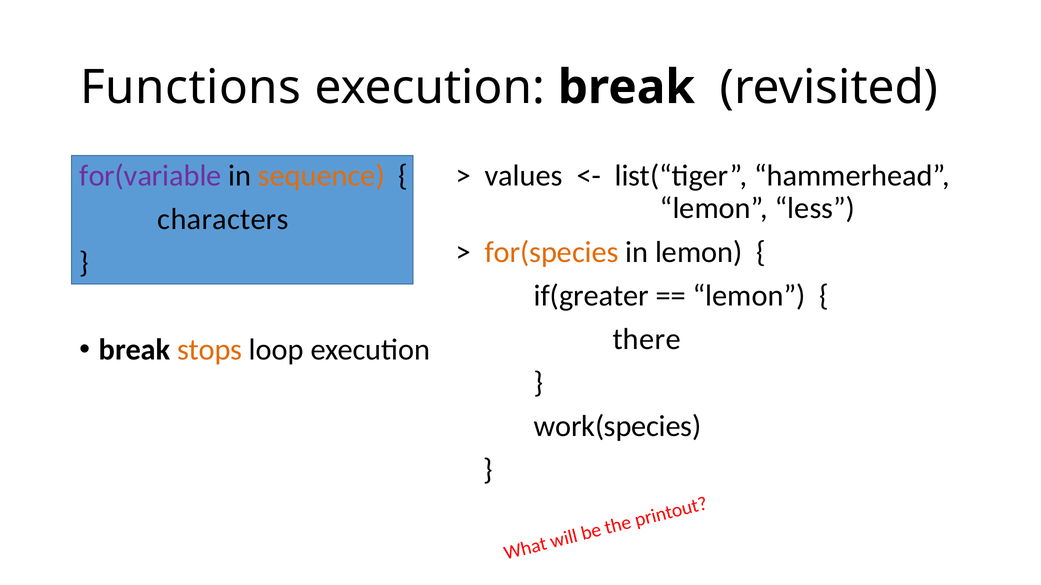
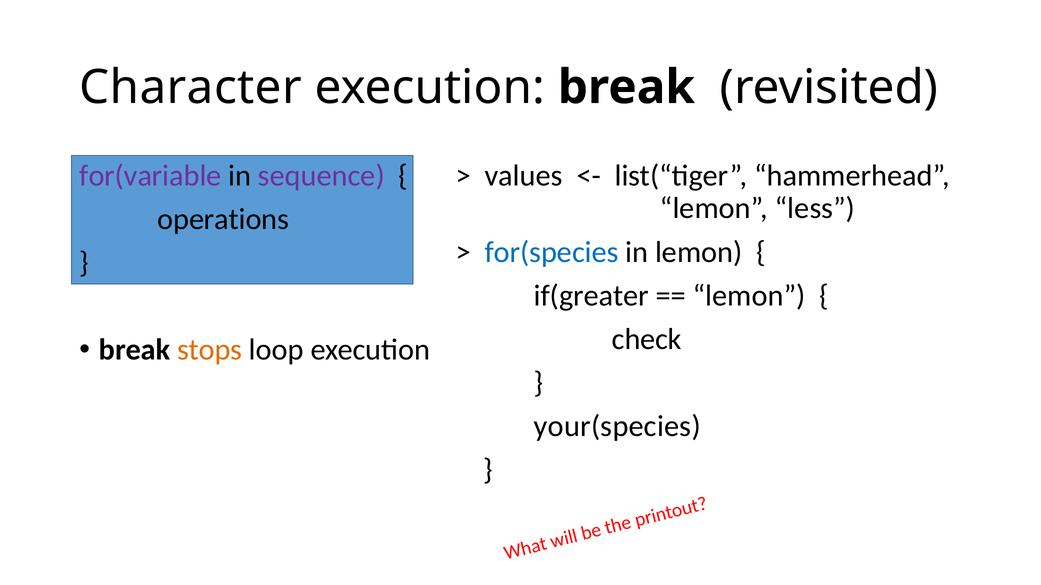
Functions: Functions -> Character (191, 87)
sequence colour: orange -> purple (321, 176)
characters: characters -> operations (223, 220)
for(species colour: orange -> blue (552, 252)
there: there -> check (647, 339)
work(species: work(species -> your(species (617, 427)
